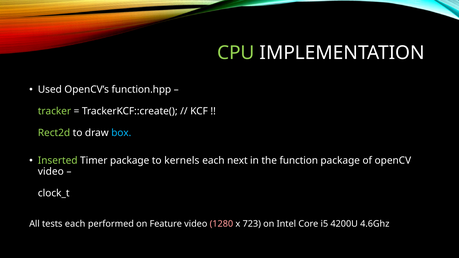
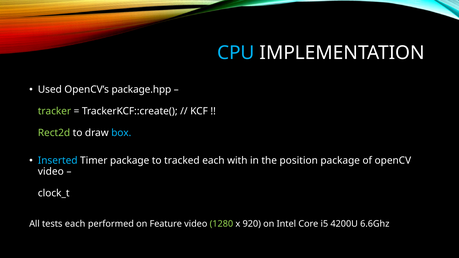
CPU colour: light green -> light blue (236, 53)
function.hpp: function.hpp -> package.hpp (141, 90)
Inserted colour: light green -> light blue (58, 161)
kernels: kernels -> tracked (182, 161)
next: next -> with (237, 161)
function: function -> position (299, 161)
1280 colour: pink -> light green (221, 224)
723: 723 -> 920 (252, 224)
4.6Ghz: 4.6Ghz -> 6.6Ghz (375, 224)
